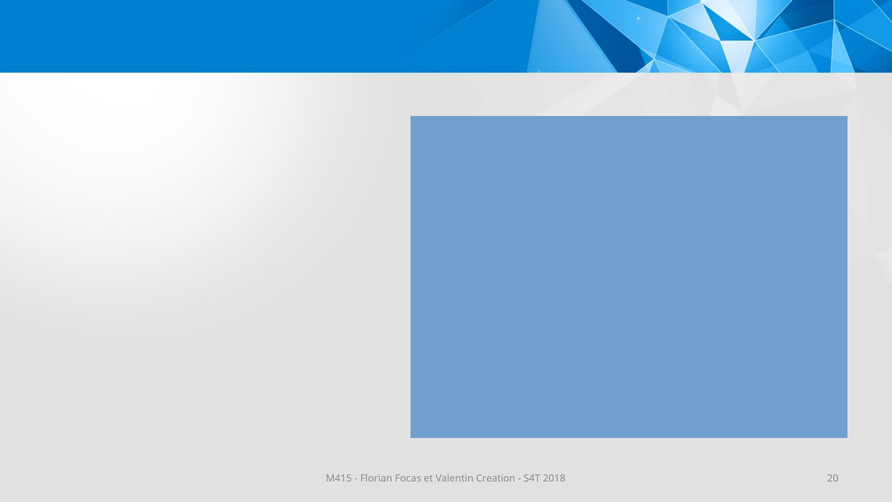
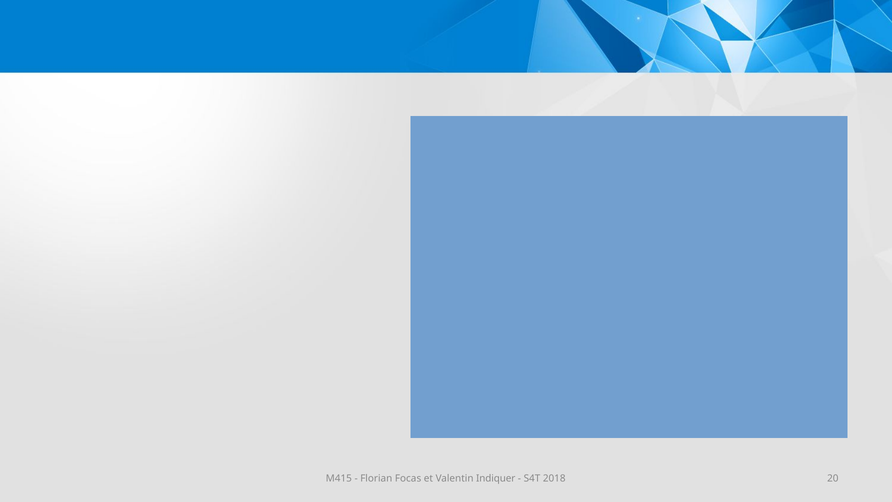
Creation: Creation -> Indiquer (496, 478)
